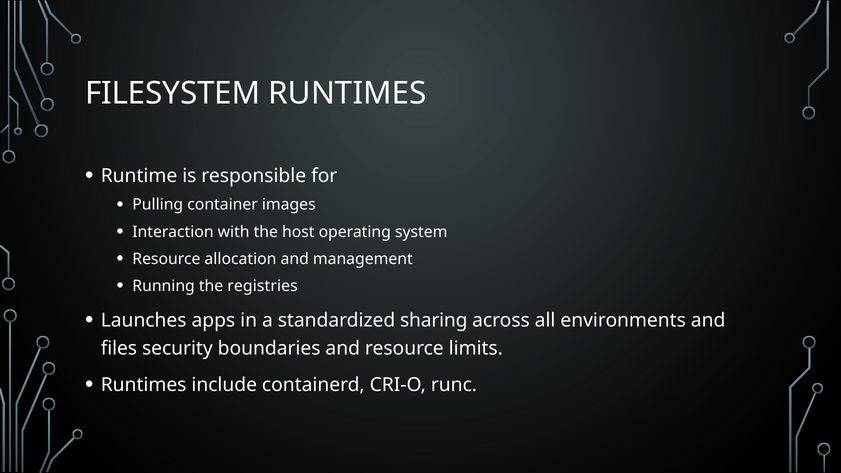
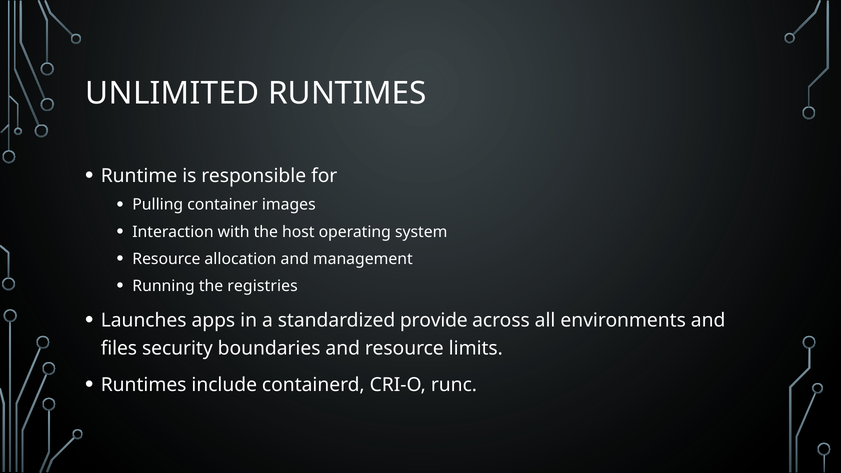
FILESYSTEM: FILESYSTEM -> UNLIMITED (172, 93)
sharing: sharing -> provide (434, 321)
